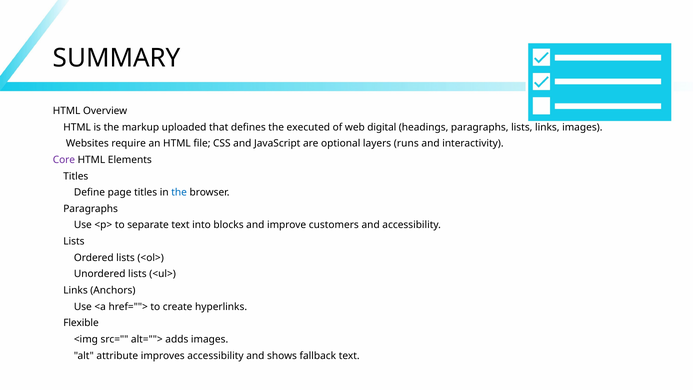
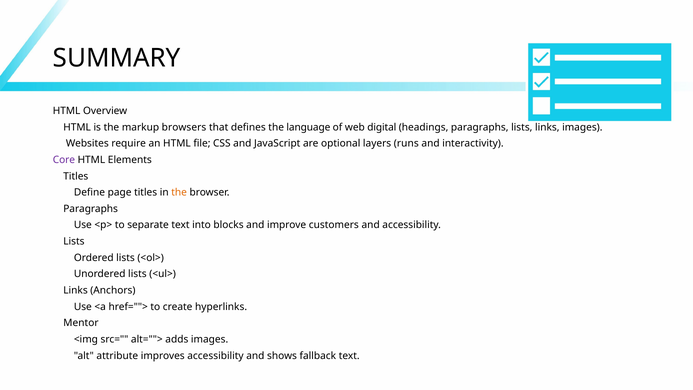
uploaded: uploaded -> browsers (184, 127)
executed: executed -> language (308, 127)
the colour: blue -> orange (179, 192)
Flexible: Flexible -> Mentor (81, 323)
